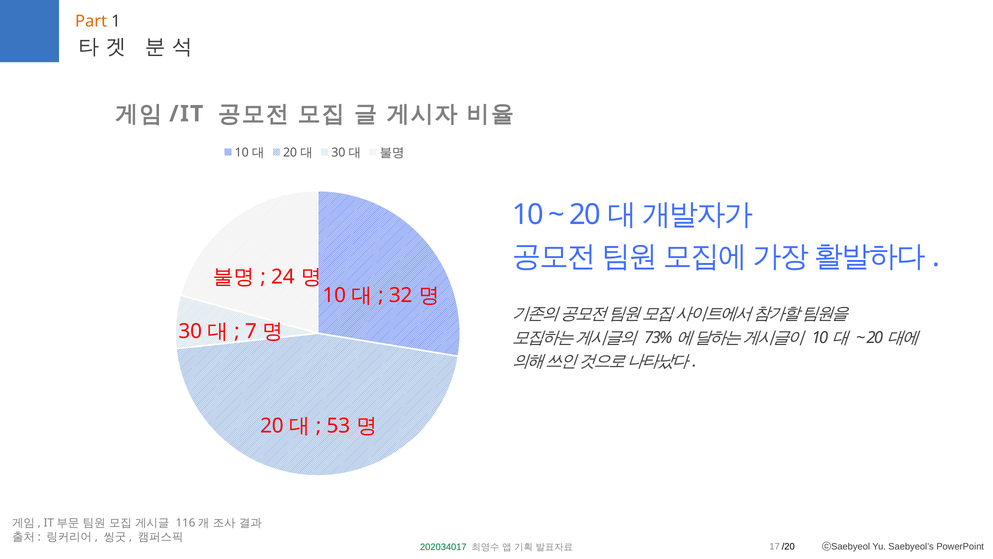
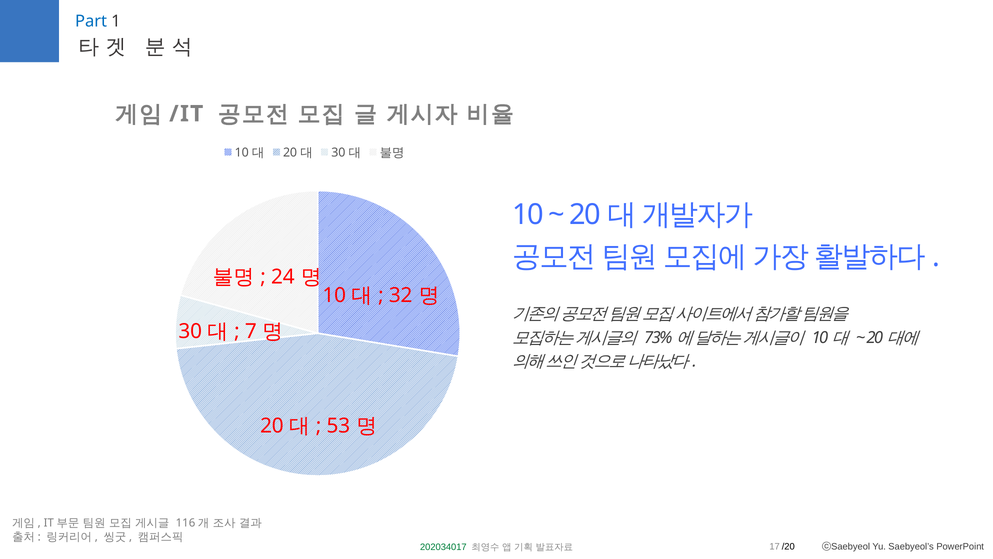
Part colour: orange -> blue (91, 21)
